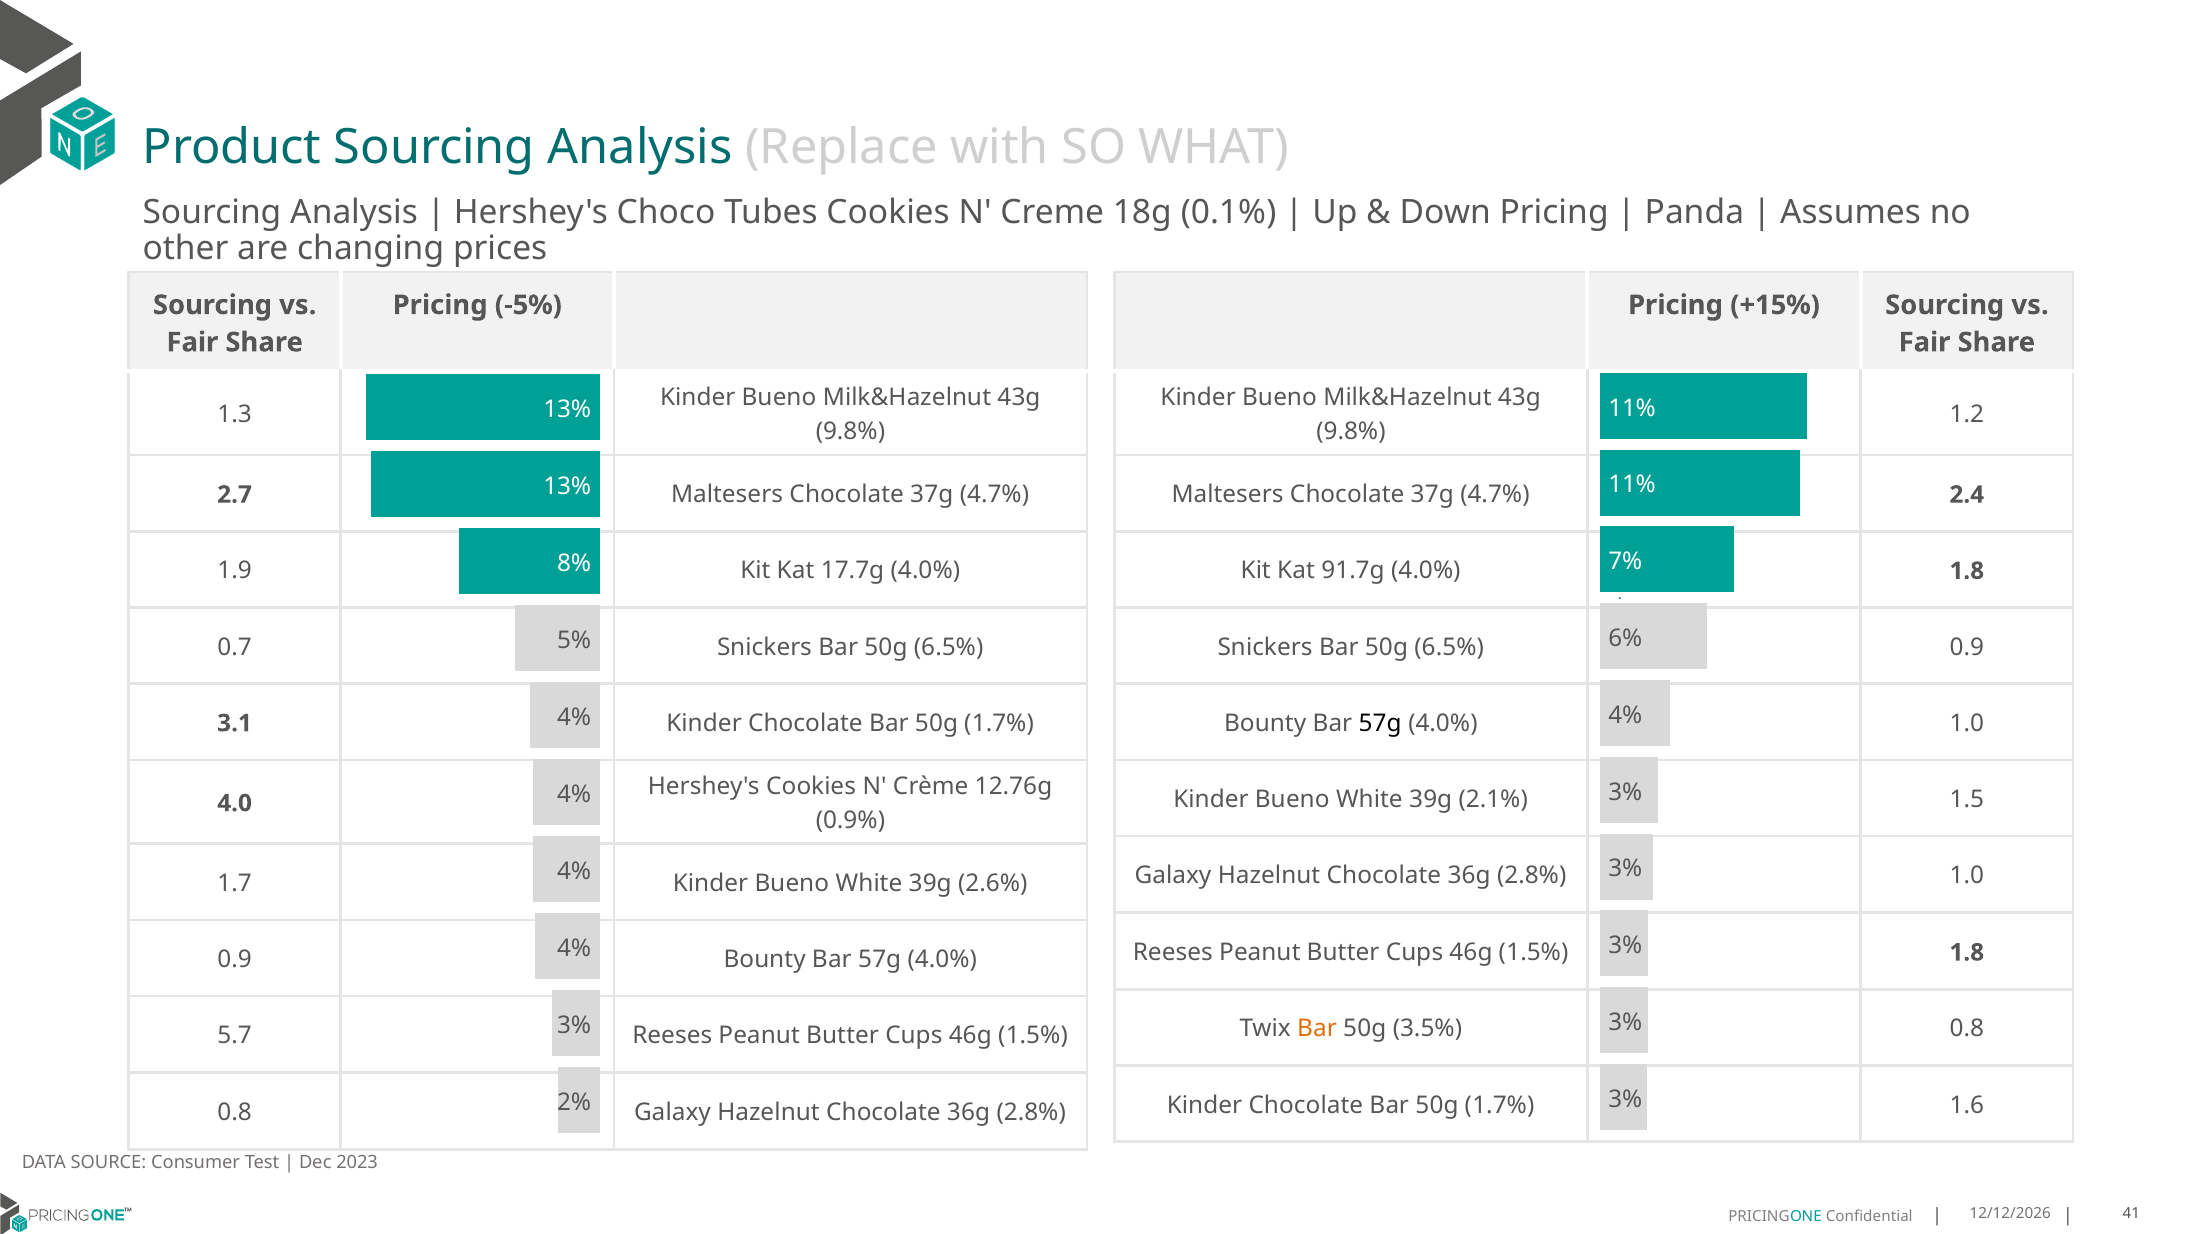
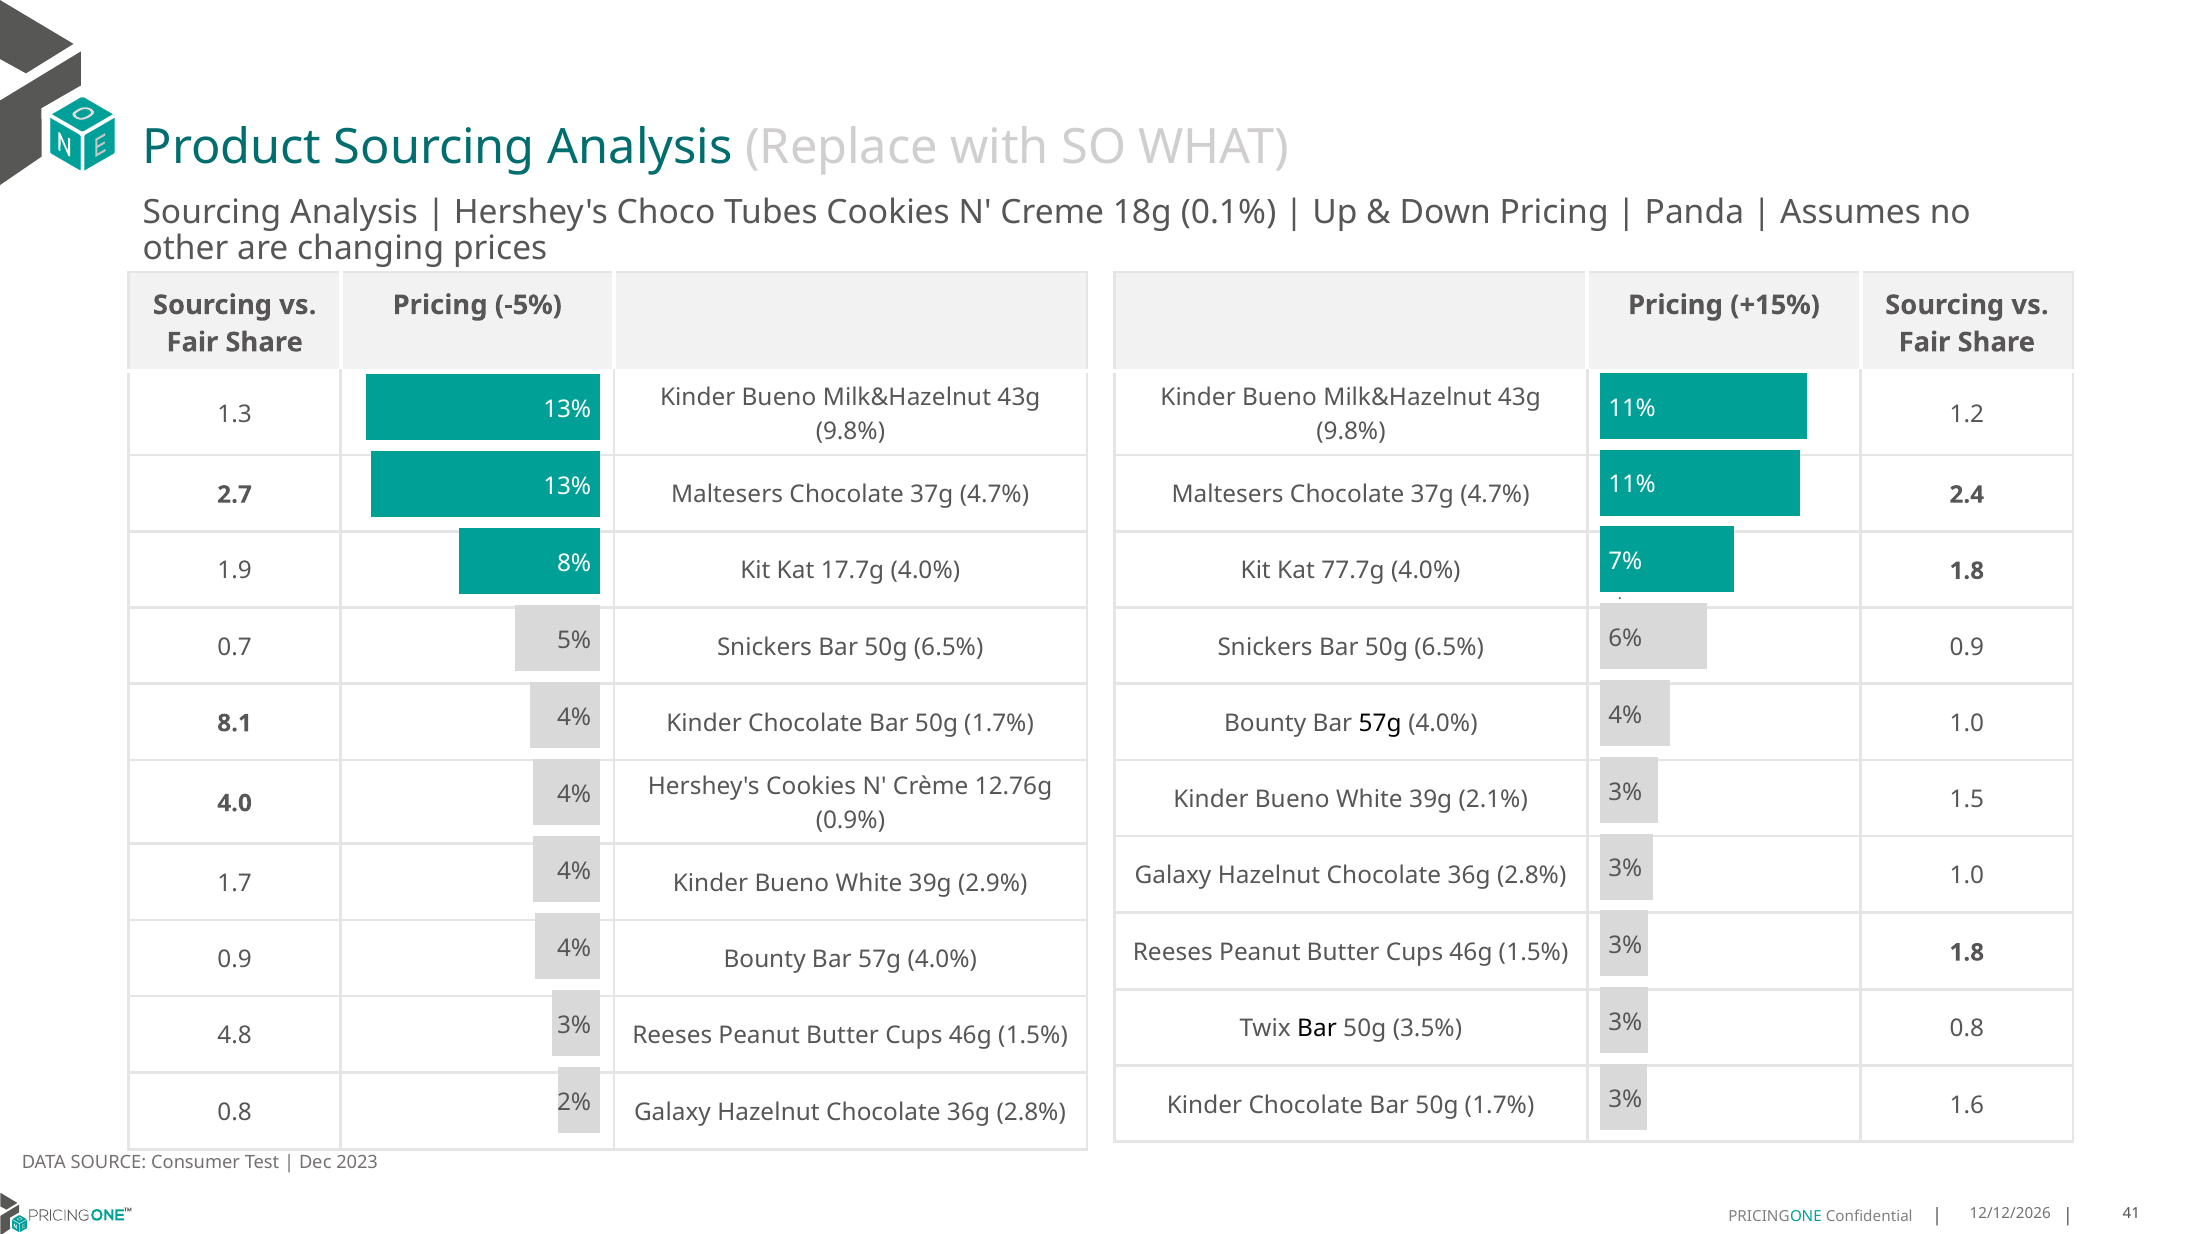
91.7g: 91.7g -> 77.7g (1353, 571)
3.1: 3.1 -> 8.1 (235, 723)
2.6%: 2.6% -> 2.9% (993, 883)
Bar colour: orange -> black (1317, 1029)
5.7: 5.7 -> 4.8 (235, 1036)
